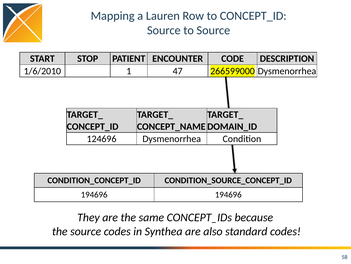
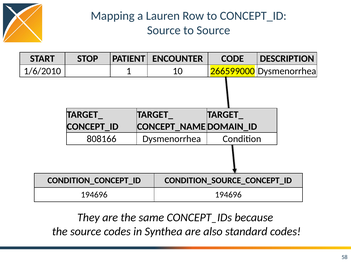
47: 47 -> 10 (178, 71)
124696: 124696 -> 808166 (102, 138)
